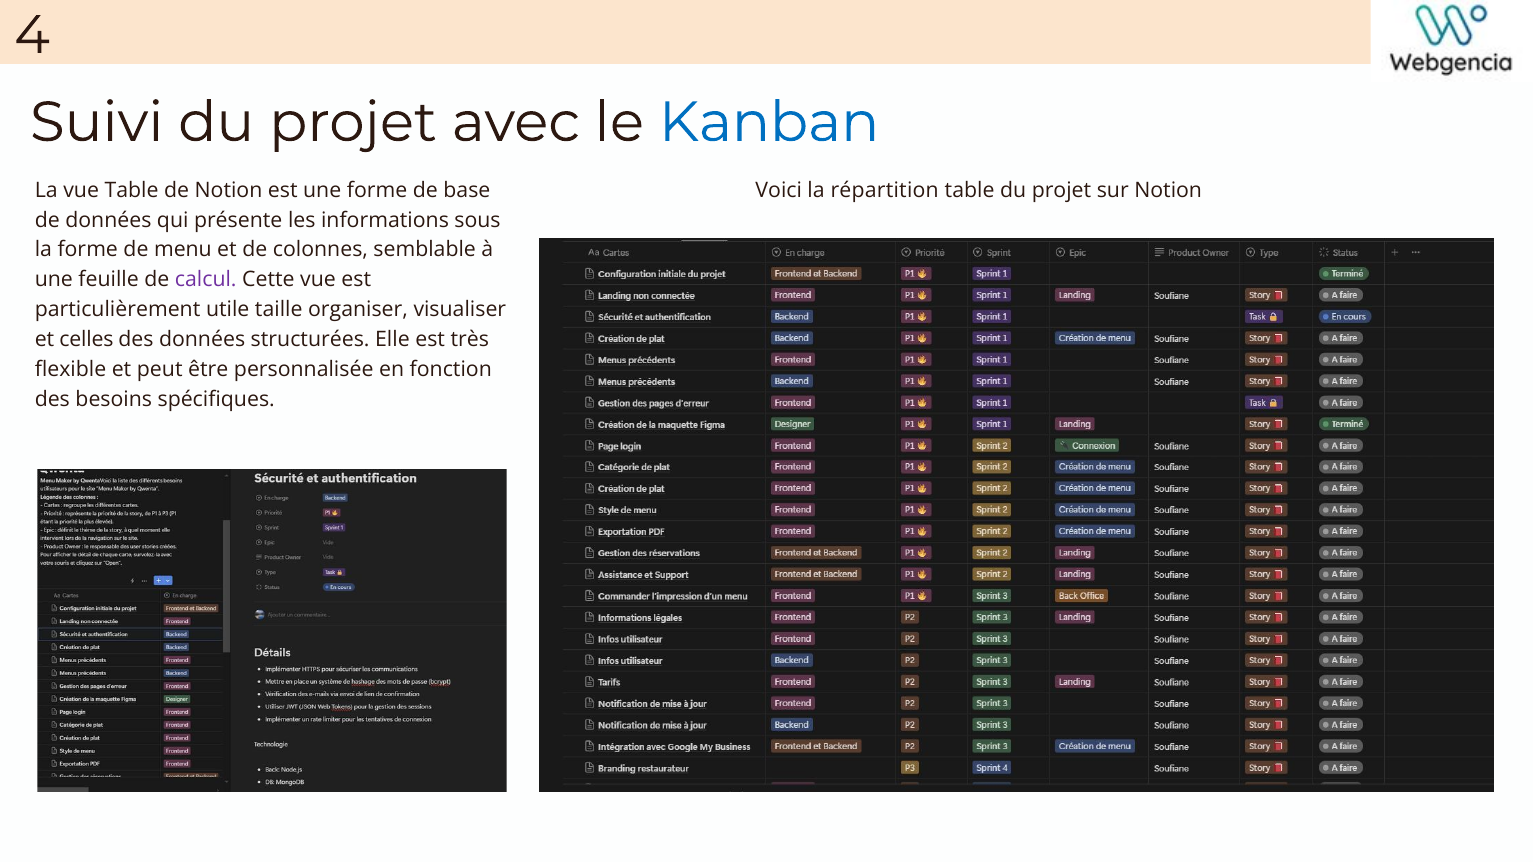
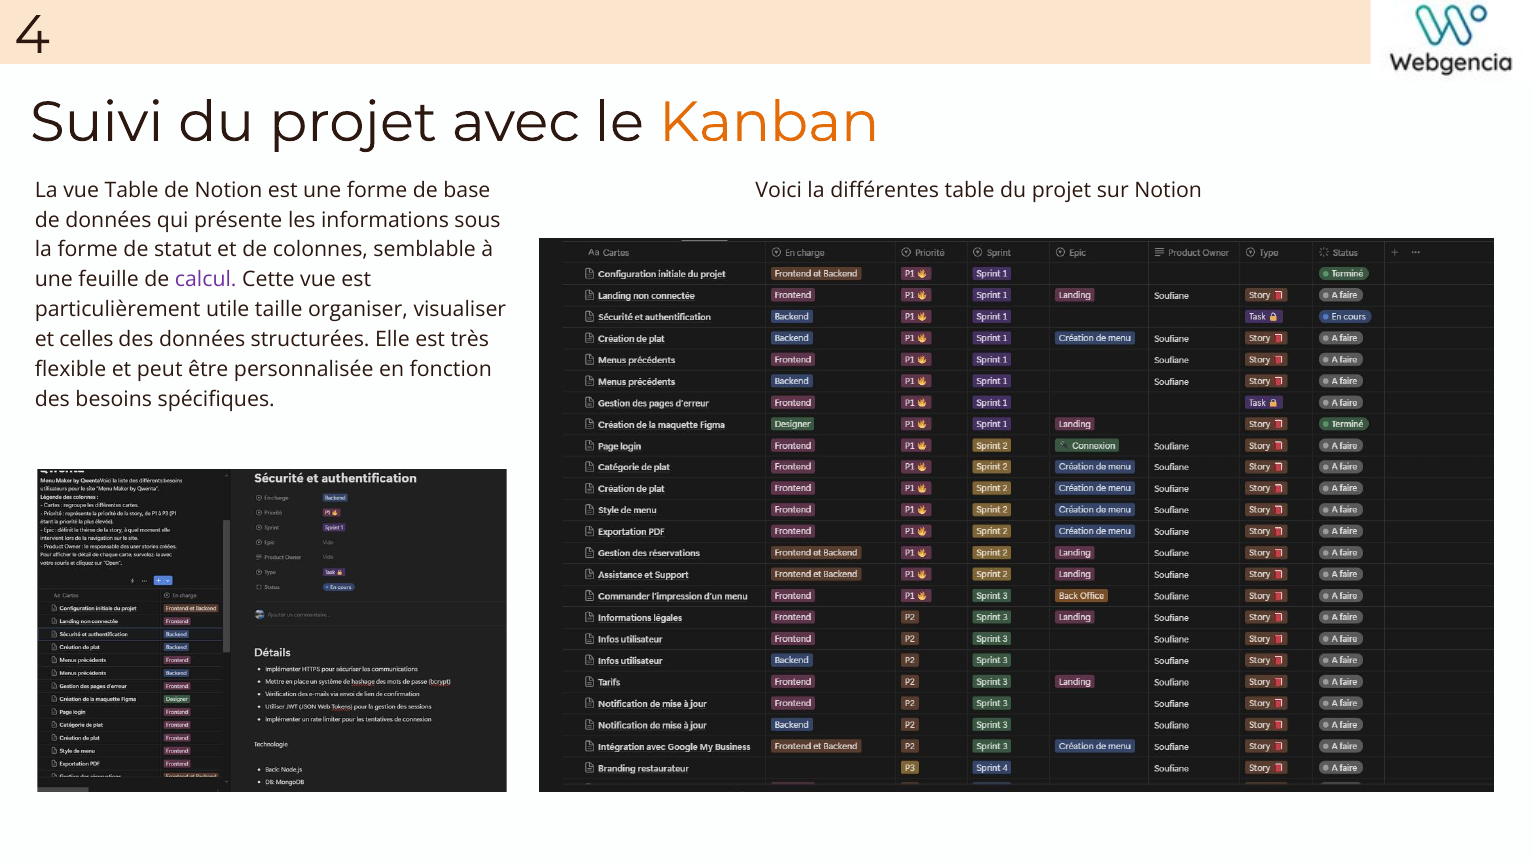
Kanban colour: blue -> orange (769, 122)
répartition: répartition -> différentes (885, 190)
menu: menu -> statut (183, 250)
